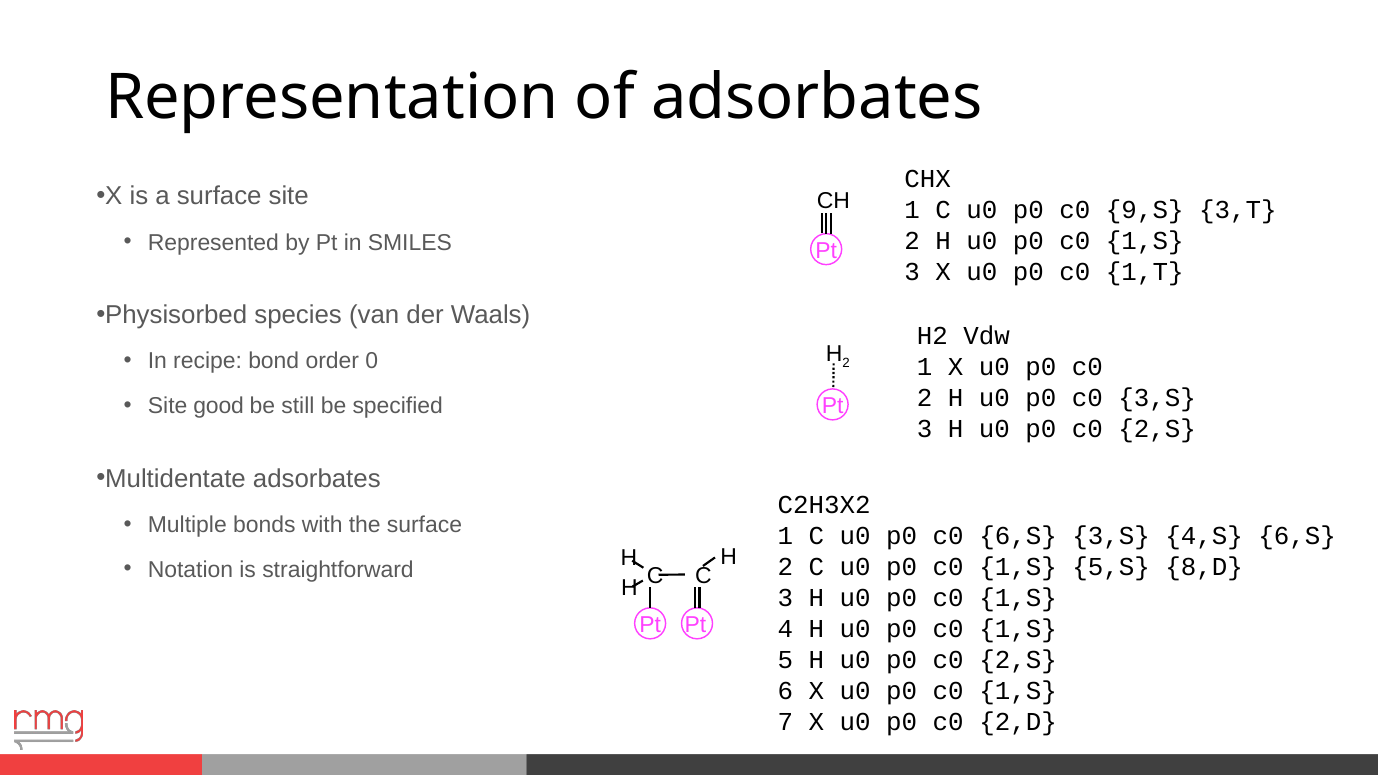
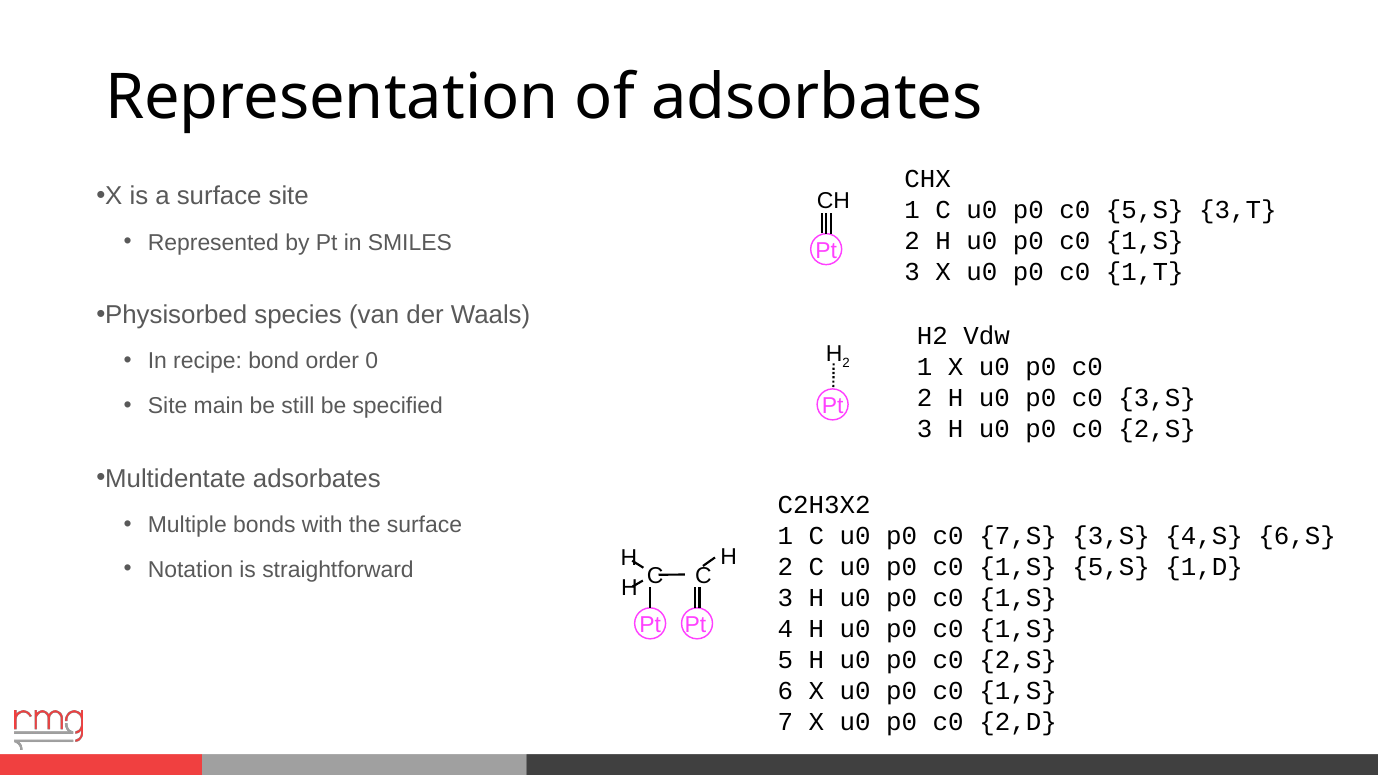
c0 9,S: 9,S -> 5,S (1145, 210)
good: good -> main (219, 406)
c0 6,S: 6,S -> 7,S (1018, 536)
8,D: 8,D -> 1,D (1204, 567)
